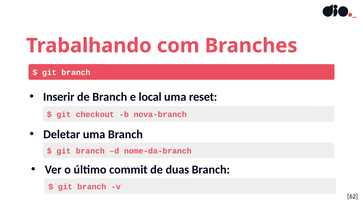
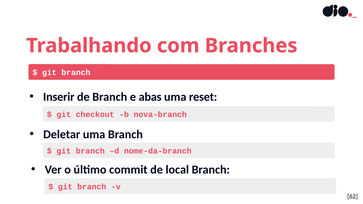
local: local -> abas (150, 97)
duas: duas -> local (177, 170)
